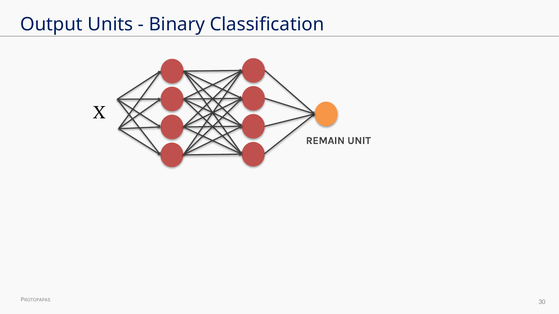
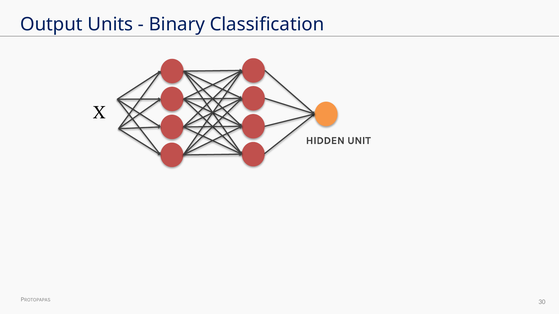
REMAIN: REMAIN -> HIDDEN (325, 141)
